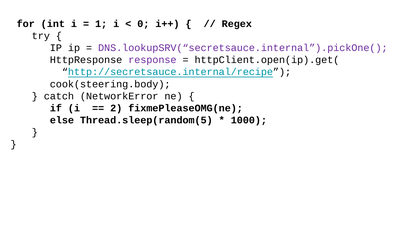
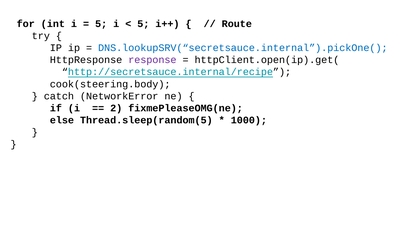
1: 1 -> 5 (101, 24)
0: 0 -> 5 (143, 24)
Regex: Regex -> Route (237, 24)
DNS.lookupSRV(“secretsauce.internal”).pickOne( colour: purple -> blue (243, 48)
